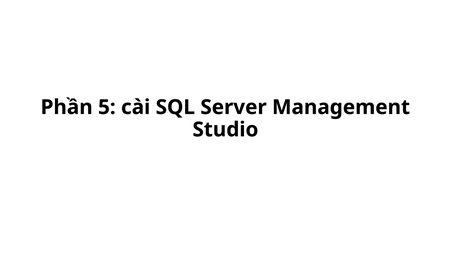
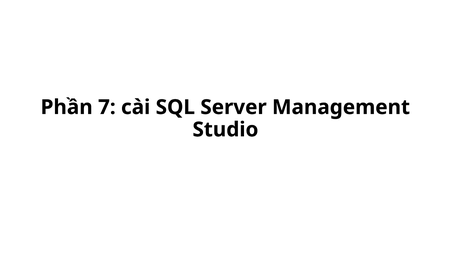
5: 5 -> 7 (107, 107)
